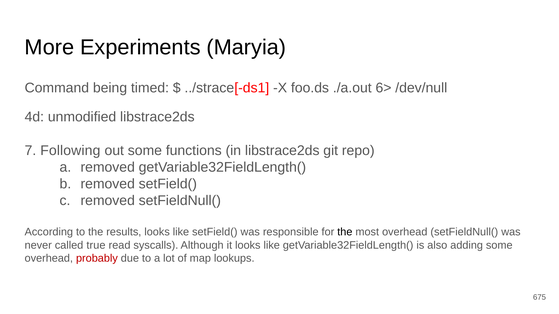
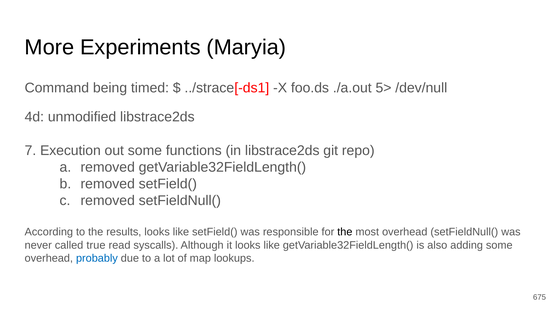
6>: 6> -> 5> (383, 88)
Following: Following -> Execution (70, 151)
probably colour: red -> blue (97, 259)
